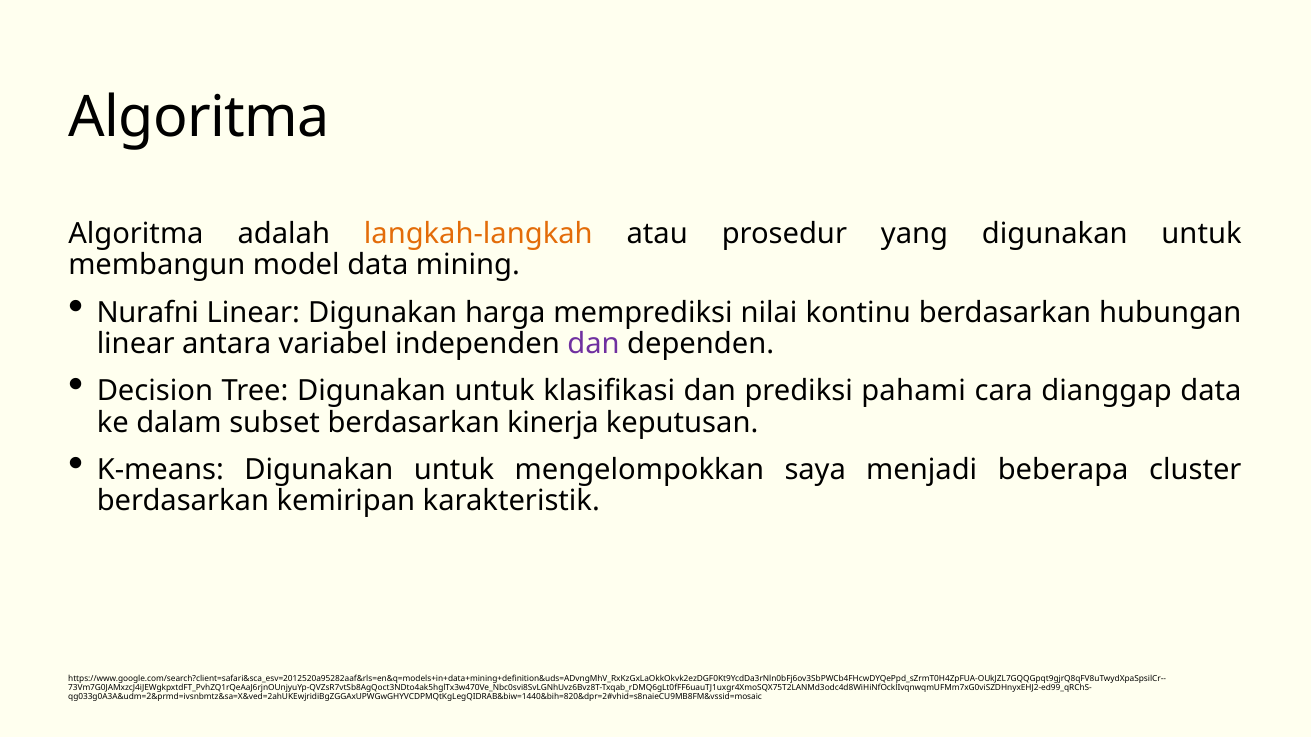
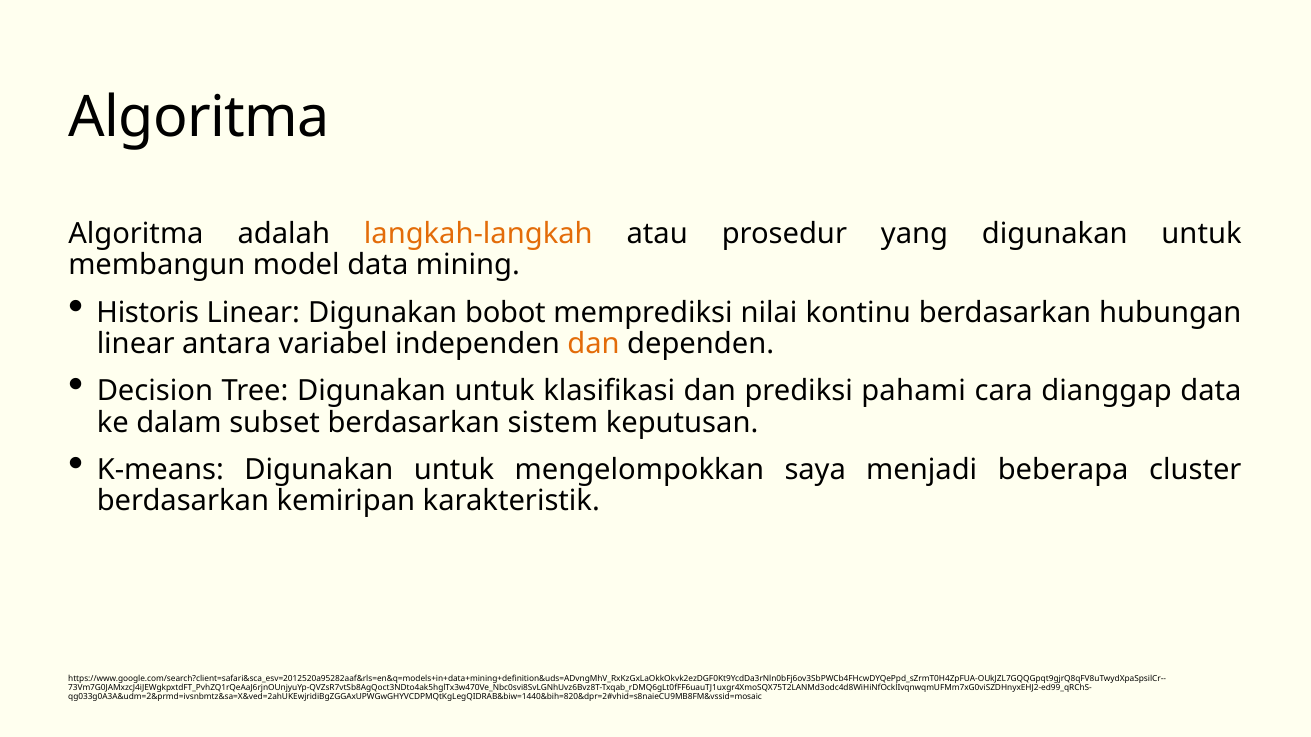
Nurafni: Nurafni -> Historis (148, 313)
harga: harga -> bobot (505, 313)
dan colour: purple -> orange (594, 344)
kinerja: kinerja -> sistem (553, 423)
